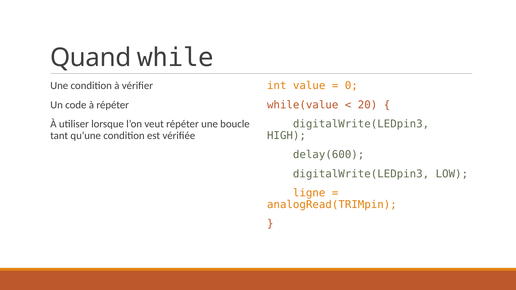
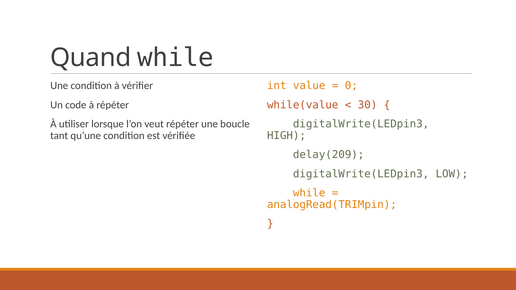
20: 20 -> 30 (368, 105)
delay(600: delay(600 -> delay(209 (329, 155)
ligne: ligne -> while (309, 193)
